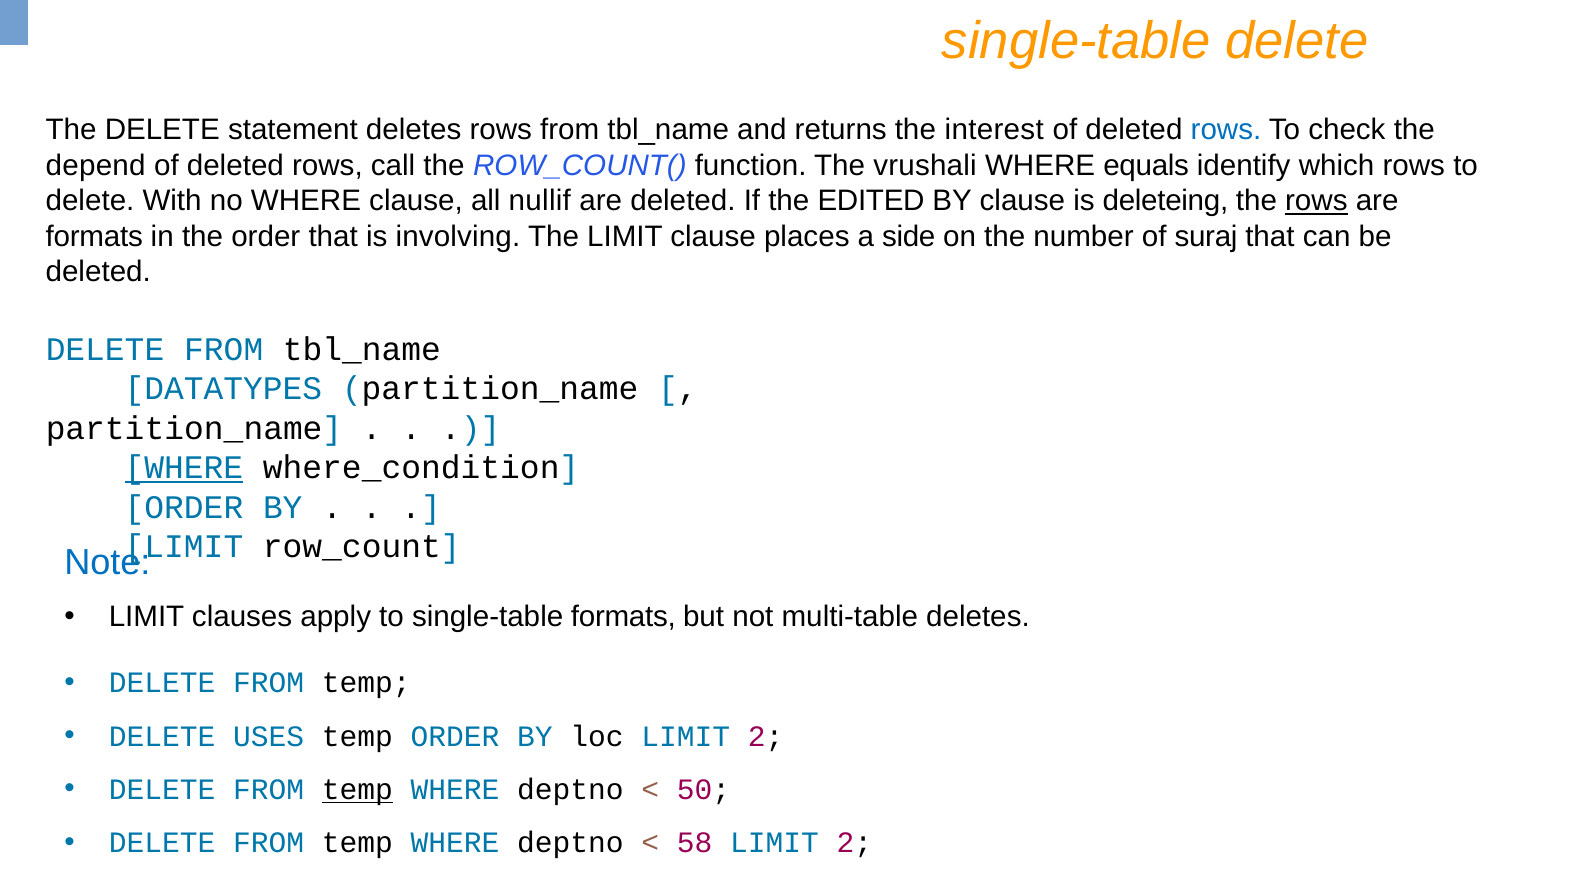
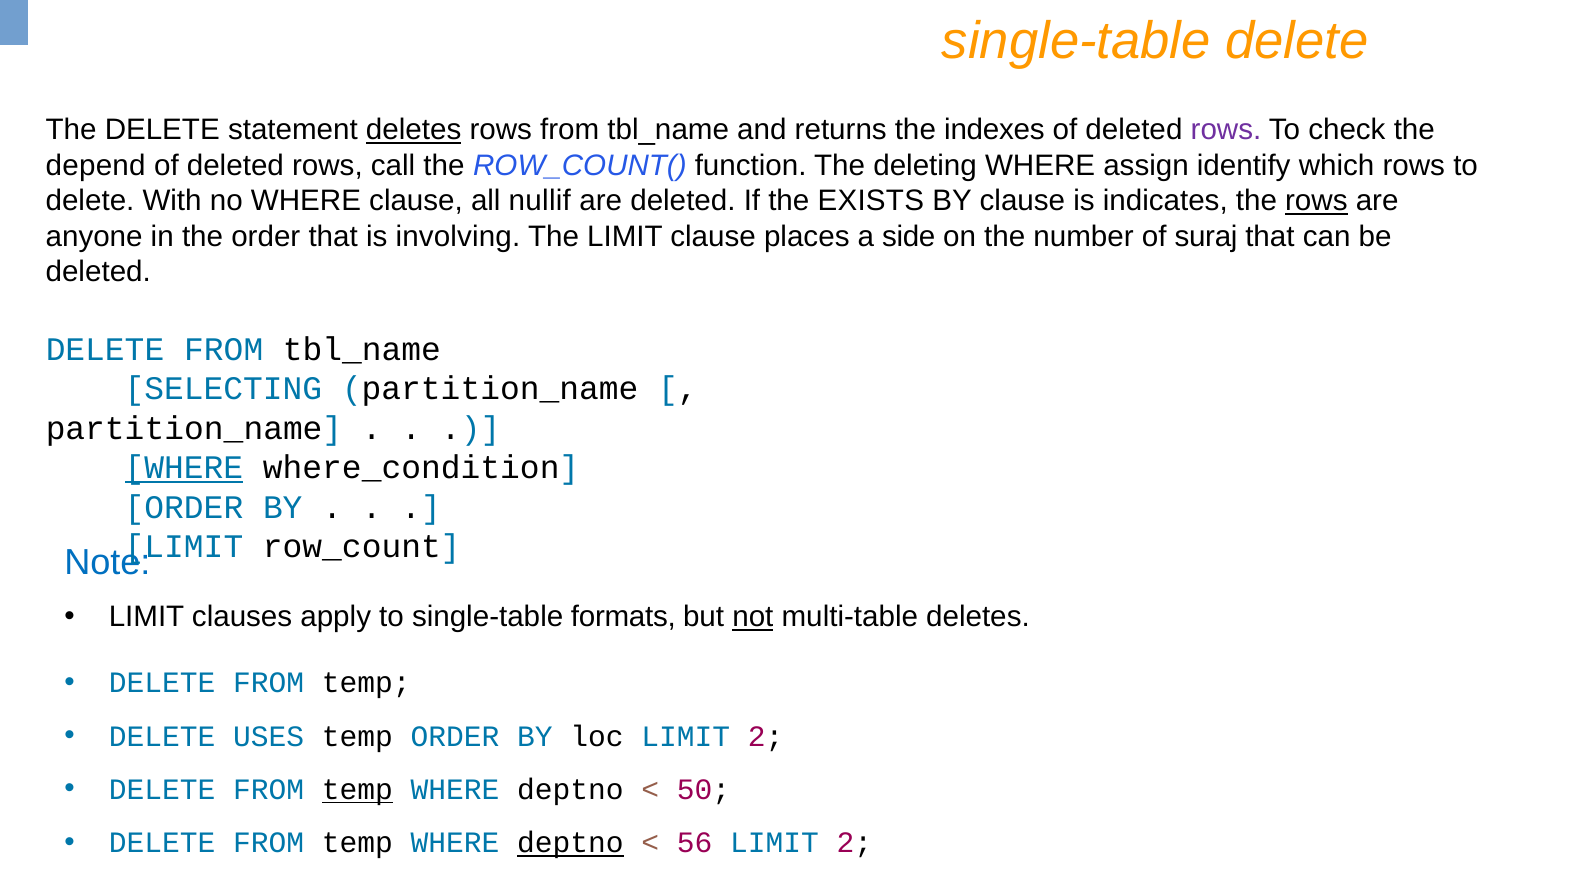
deletes underline: none -> present (414, 130)
interest: interest -> indexes (994, 130)
rows colour: blue -> purple (1226, 130)
vrushali: vrushali -> deleting (925, 166)
equals: equals -> assign (1146, 166)
EDITED: EDITED -> EXISTS (871, 201)
deleteing: deleteing -> indicates (1165, 201)
formats: formats -> anyone (94, 237)
DATATYPES: DATATYPES -> SELECTING (223, 389)
not underline: none -> present (753, 617)
deptno underline: none -> present (570, 843)
58: 58 -> 56 (695, 843)
